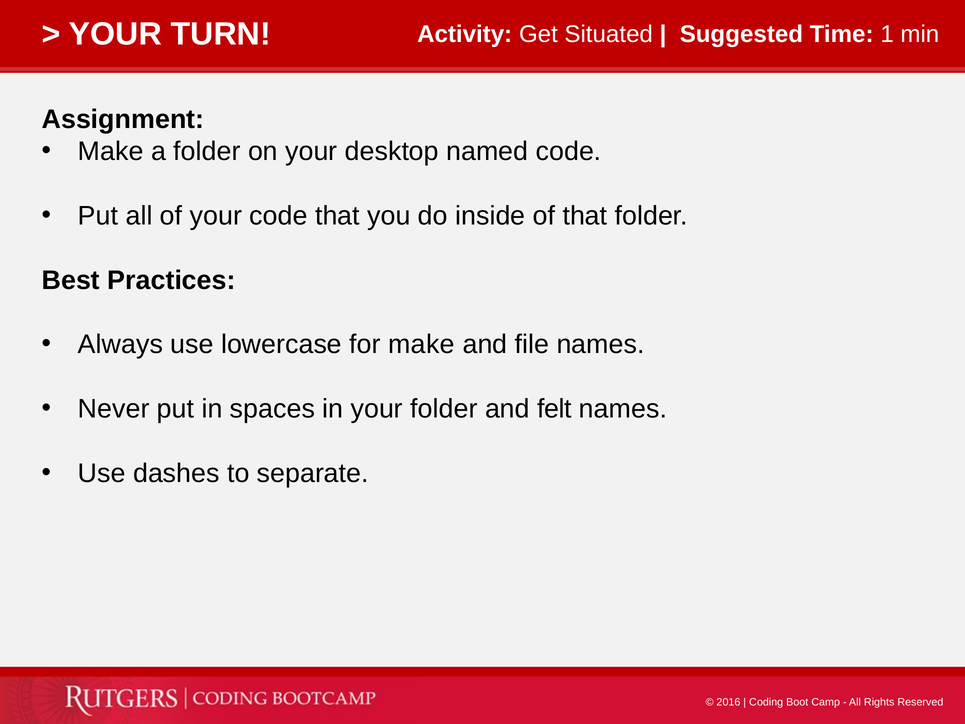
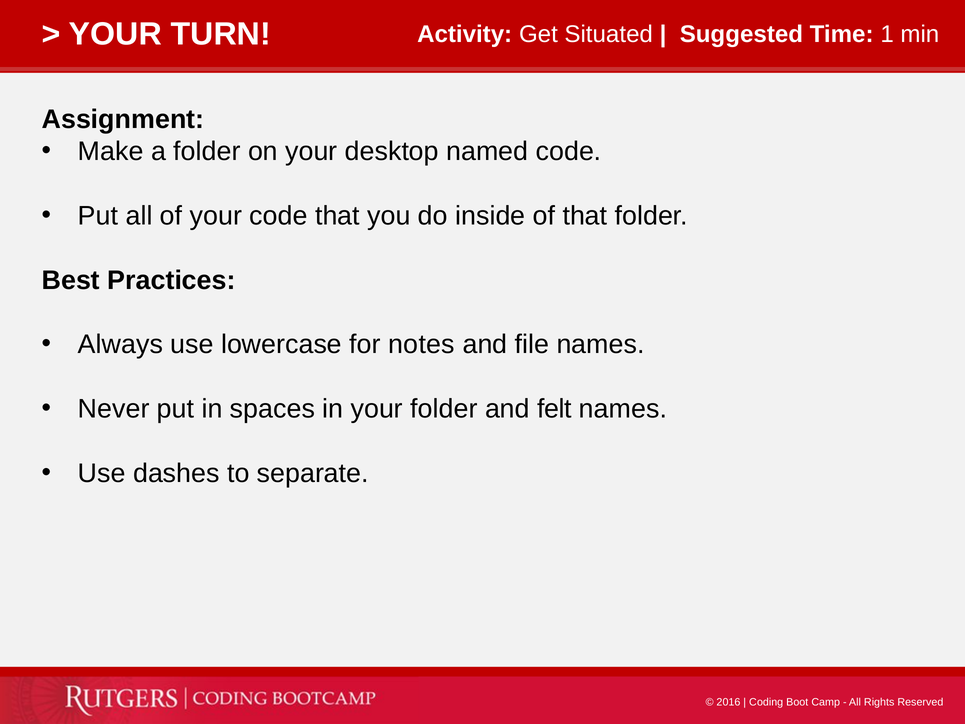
for make: make -> notes (421, 345)
